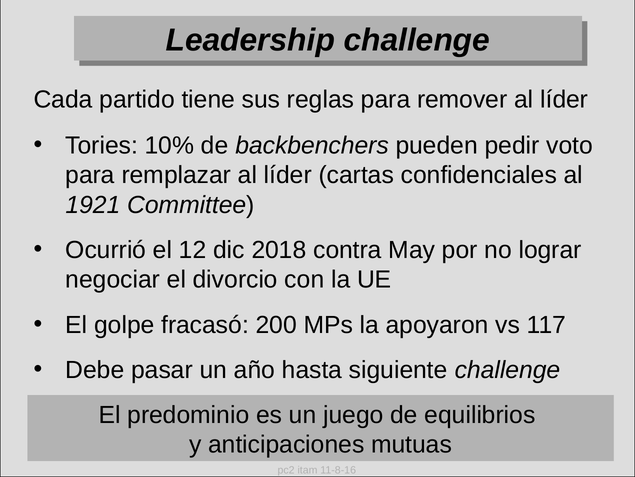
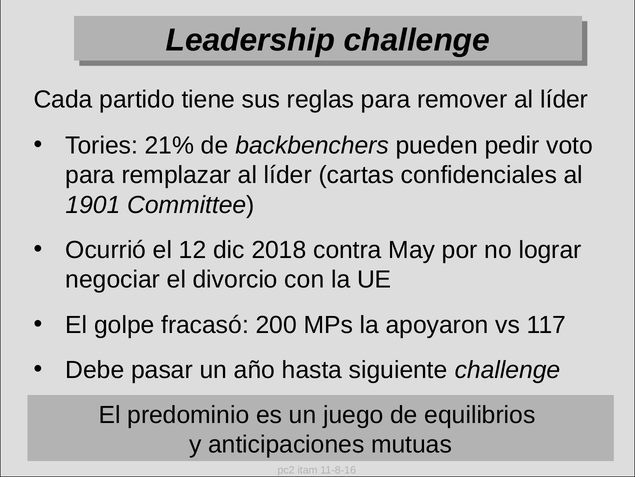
10%: 10% -> 21% (169, 145)
1921: 1921 -> 1901 (93, 205)
